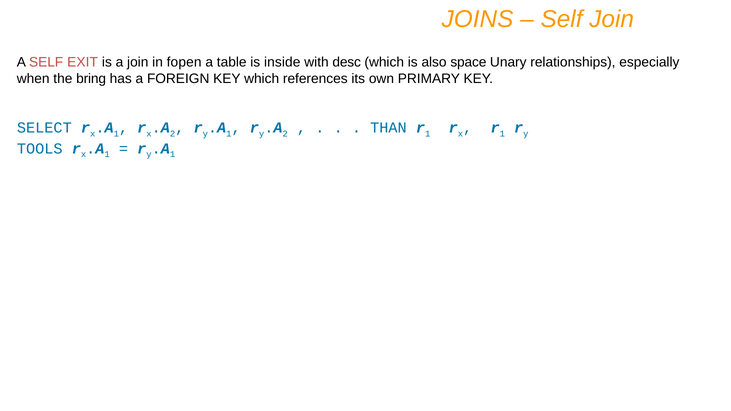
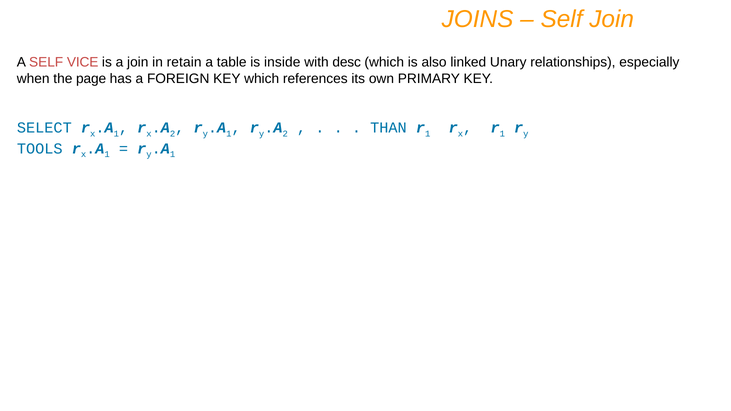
EXIT: EXIT -> VICE (83, 62)
fopen: fopen -> retain (184, 62)
space: space -> linked (468, 62)
bring: bring -> page (91, 79)
